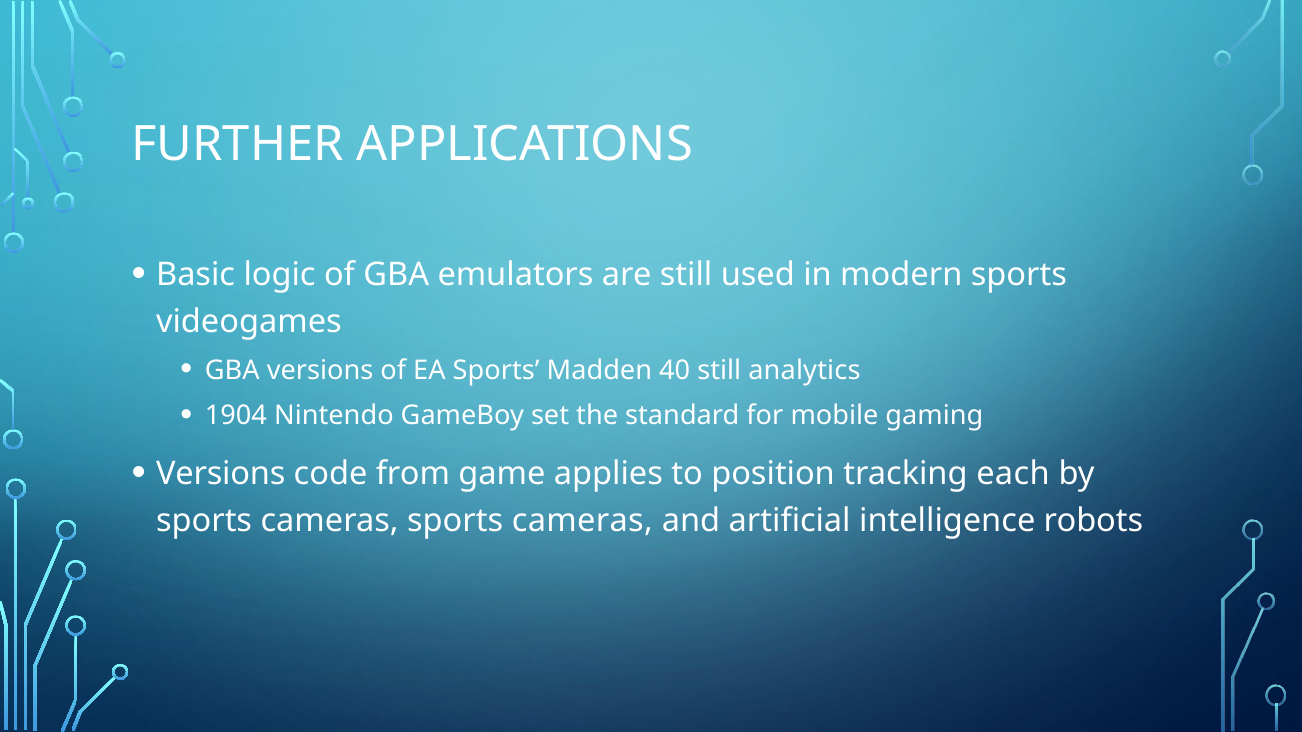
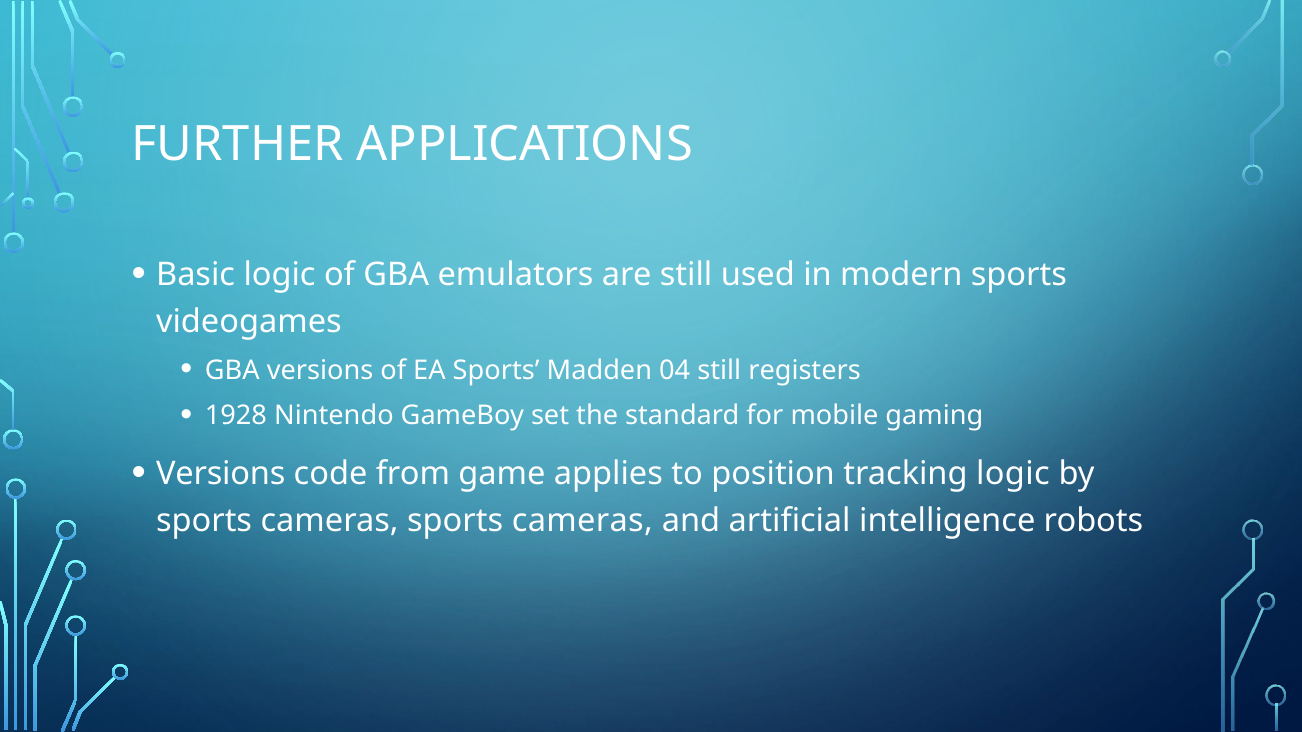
40: 40 -> 04 (675, 370)
analytics: analytics -> registers (805, 370)
1904: 1904 -> 1928 (236, 416)
tracking each: each -> logic (1013, 474)
